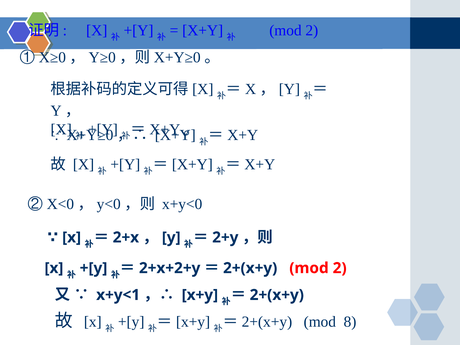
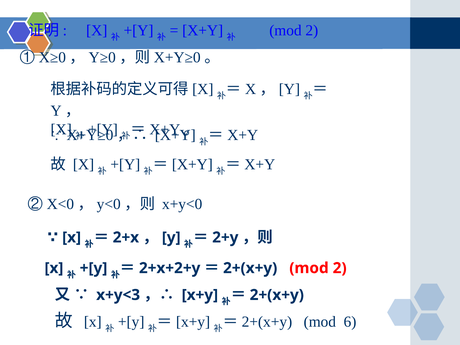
x+y<1: x+y<1 -> x+y<3 (118, 295)
8: 8 -> 6 (350, 322)
